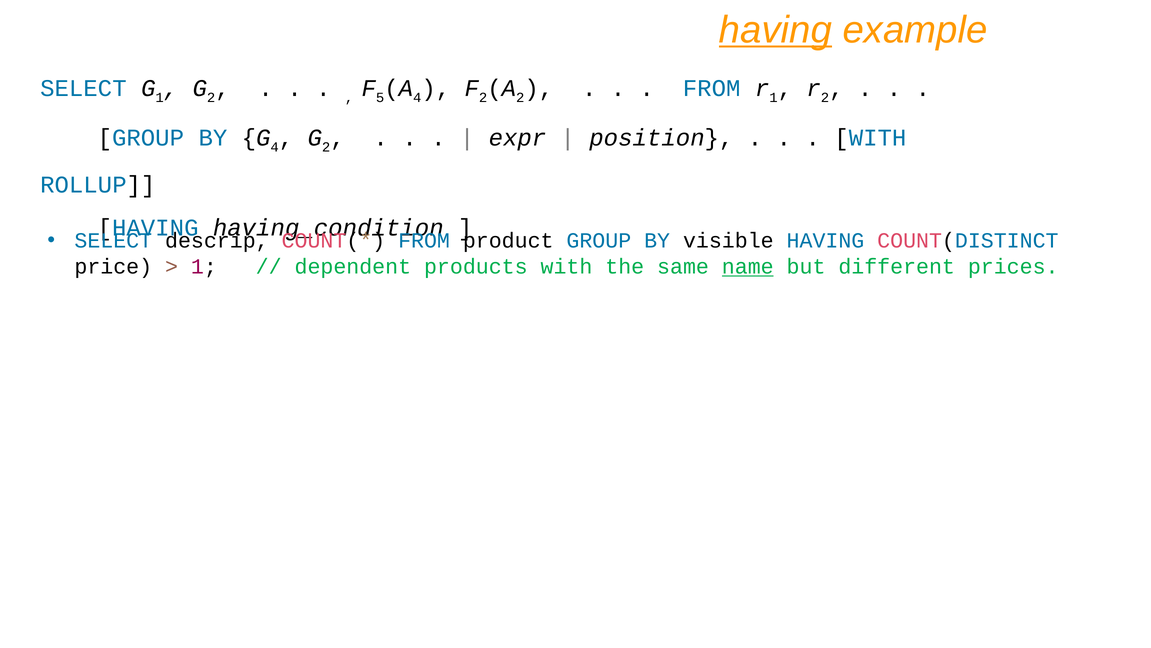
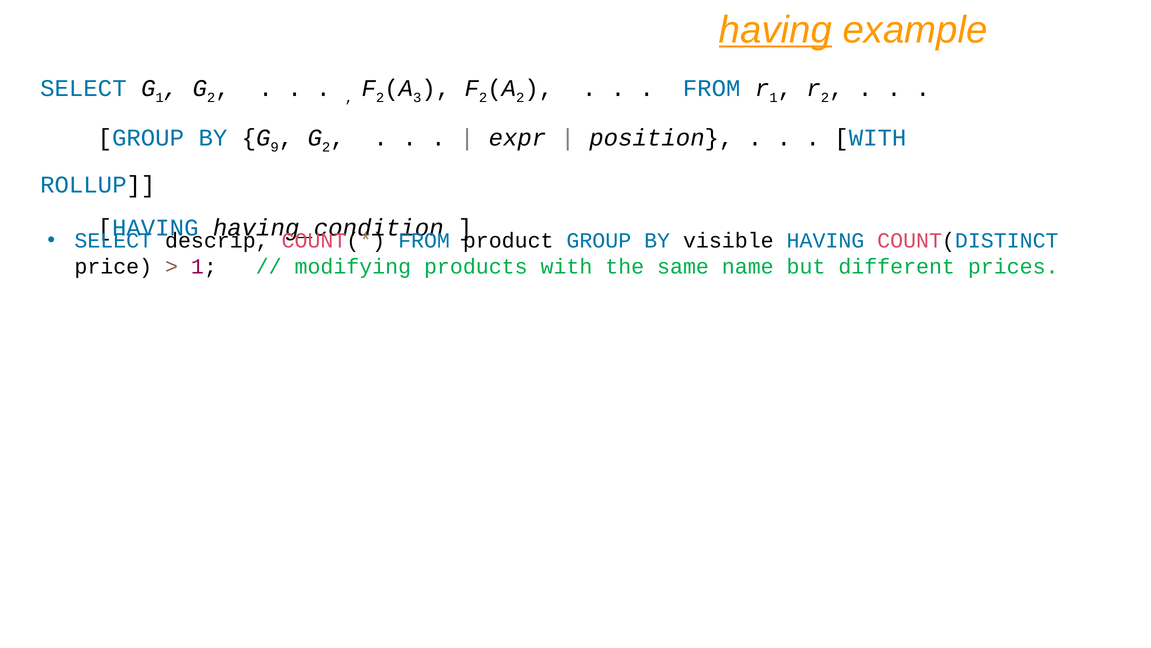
5: 5 -> 2 (380, 98)
4: 4 -> 3 (417, 98)
4: 4 -> 9 (275, 147)
dependent: dependent -> modifying (353, 266)
name underline: present -> none (748, 266)
